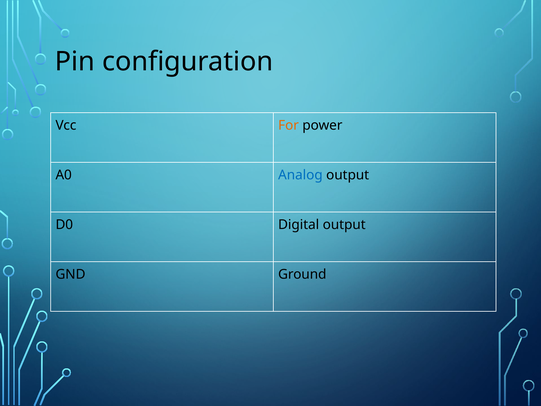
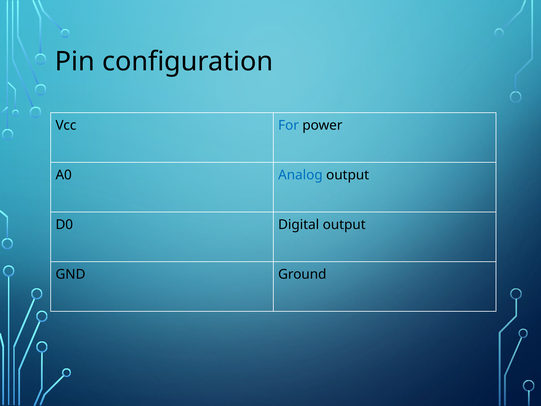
For colour: orange -> blue (289, 125)
